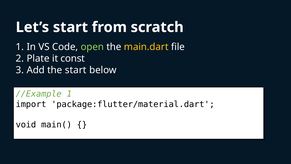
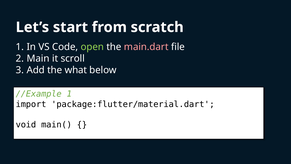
main.dart colour: yellow -> pink (146, 47)
Plate: Plate -> Main (38, 58)
const: const -> scroll (73, 58)
the start: start -> what (76, 70)
